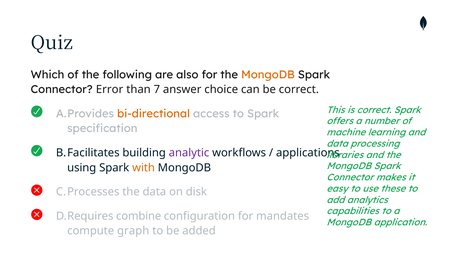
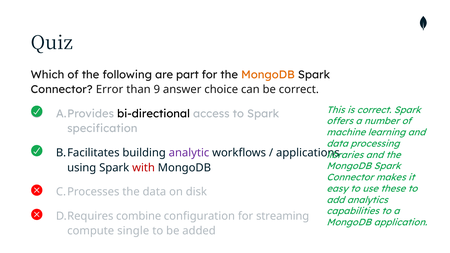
also: also -> part (187, 75)
7: 7 -> 9 (157, 90)
bi-directional colour: orange -> black (154, 114)
with colour: orange -> red (144, 168)
mandates: mandates -> streaming (283, 216)
graph: graph -> single (133, 231)
